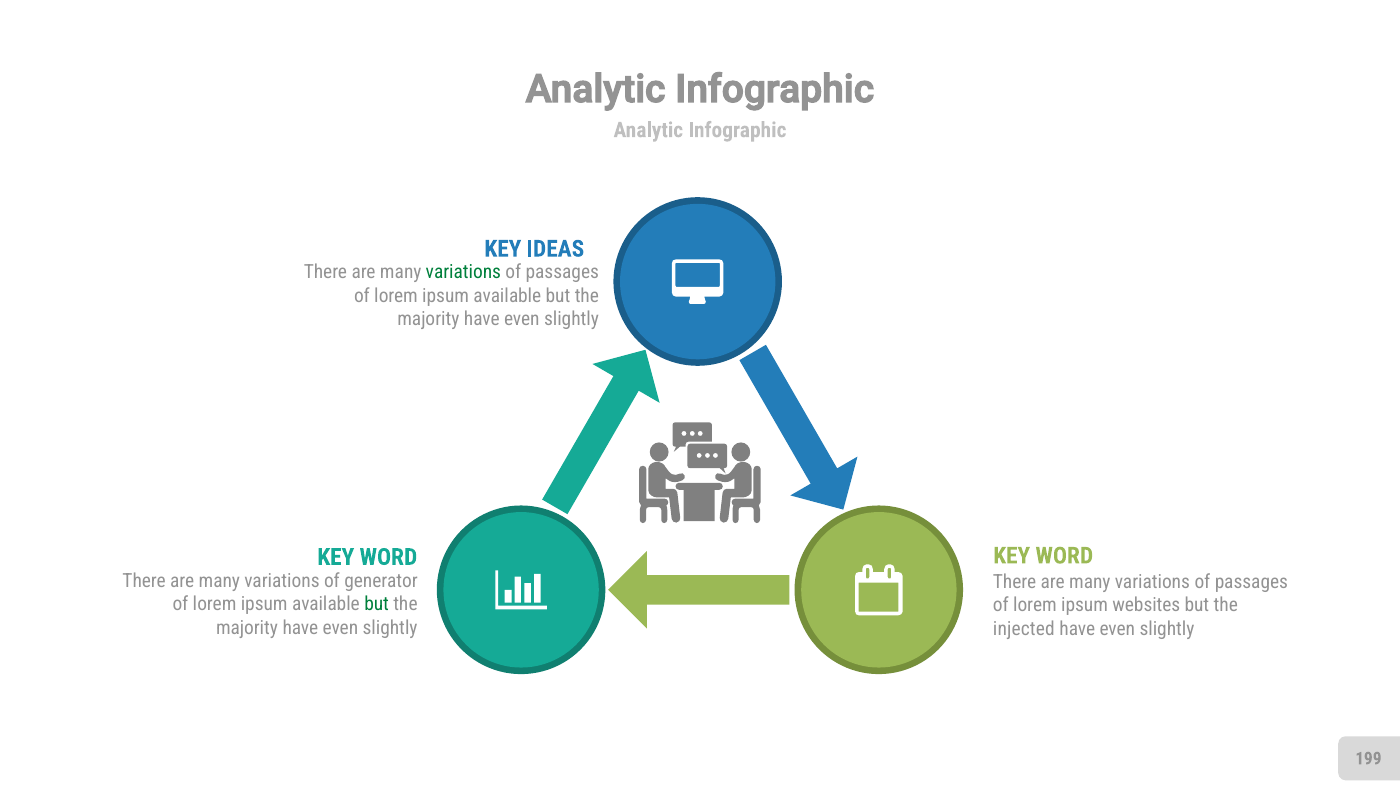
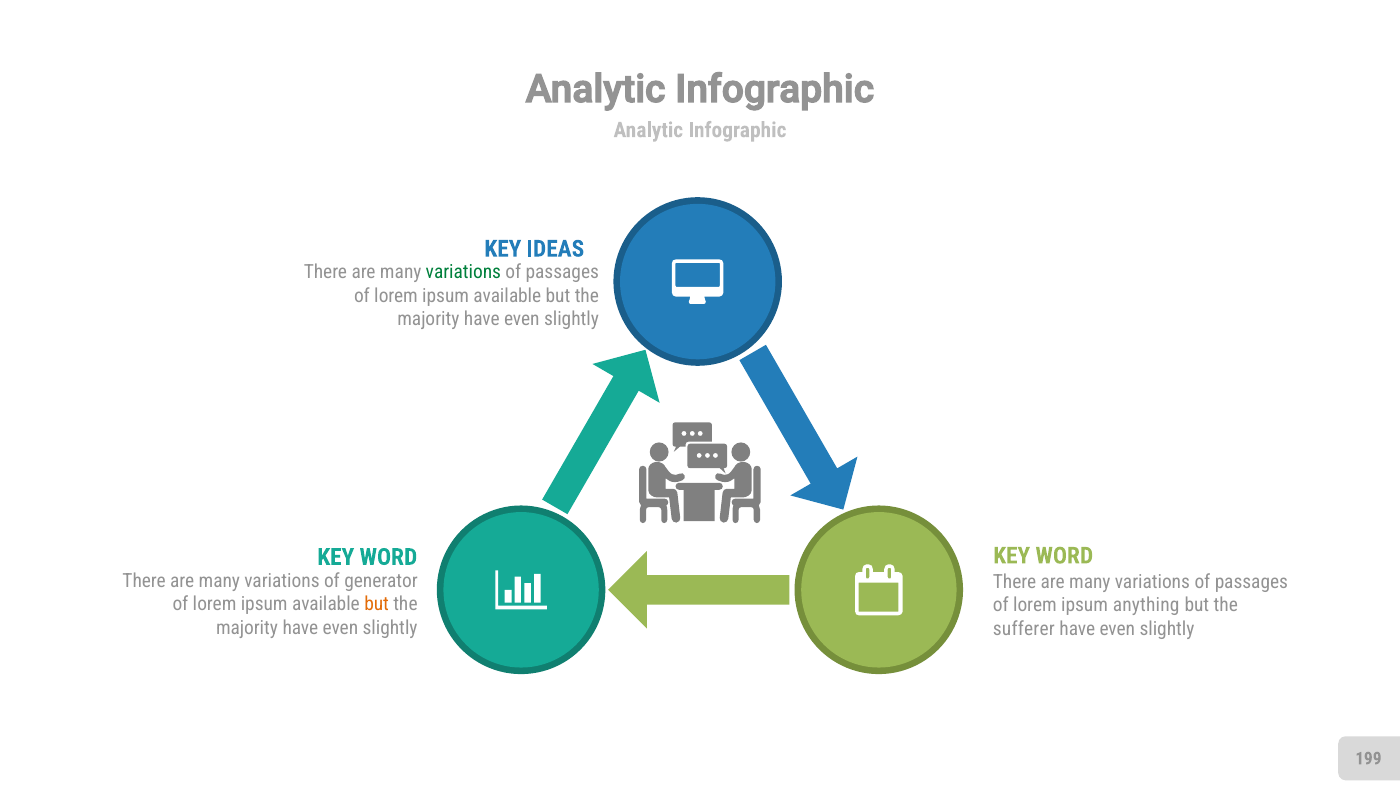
but colour: green -> orange (377, 604)
websites: websites -> anything (1146, 605)
injected: injected -> sufferer (1024, 629)
